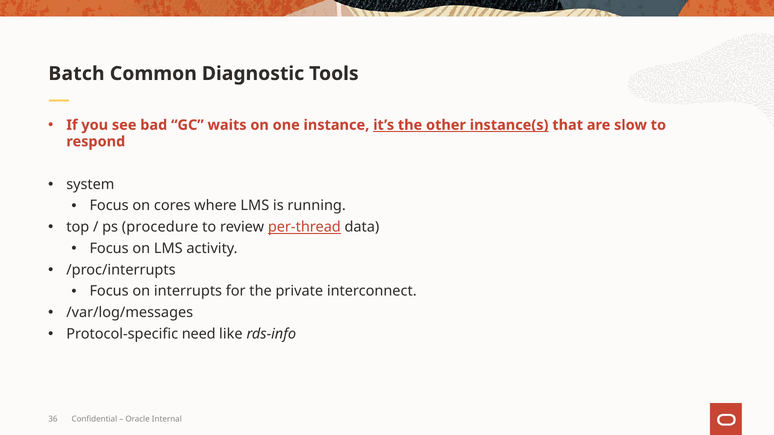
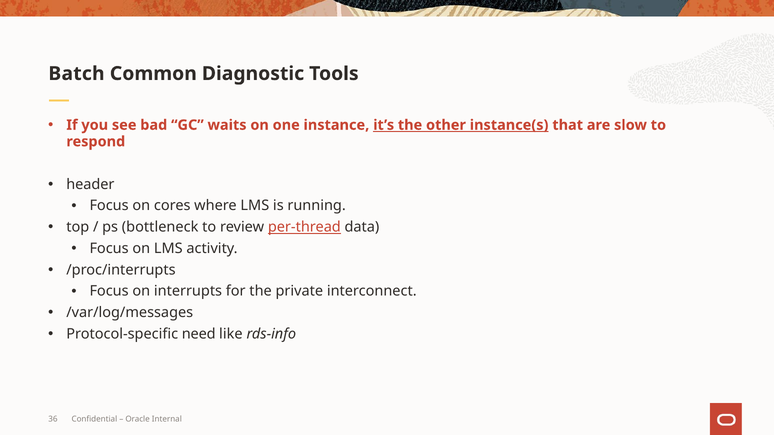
system: system -> header (90, 184)
procedure: procedure -> bottleneck (160, 227)
